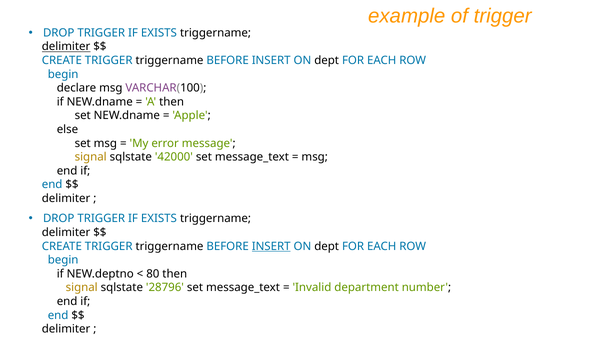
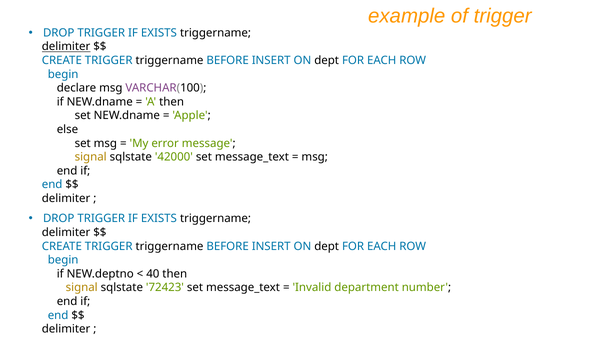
INSERT underline: present -> none (271, 246)
80: 80 -> 40 (153, 274)
28796: 28796 -> 72423 (165, 288)
